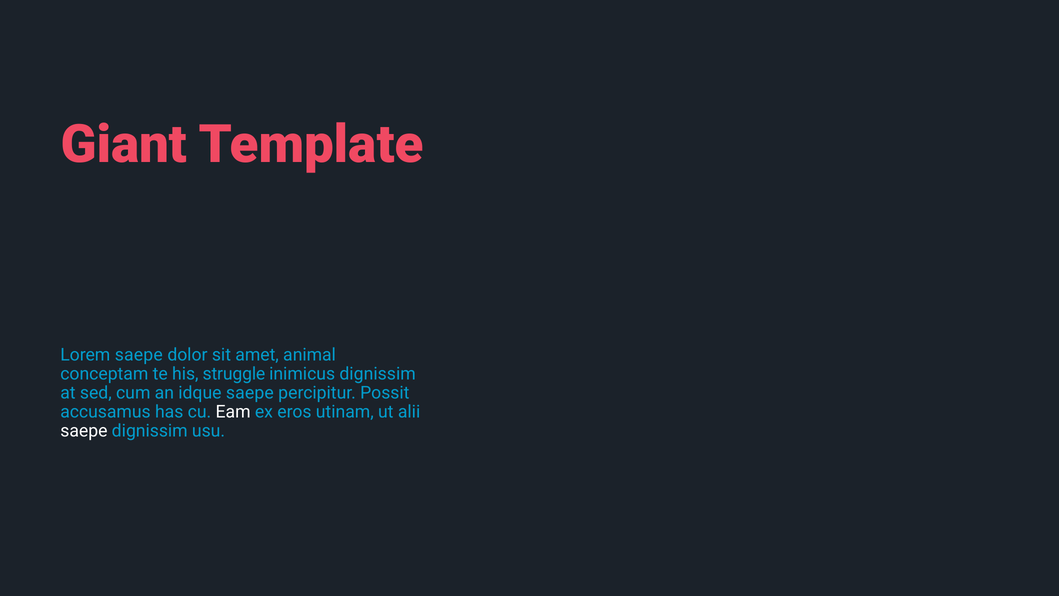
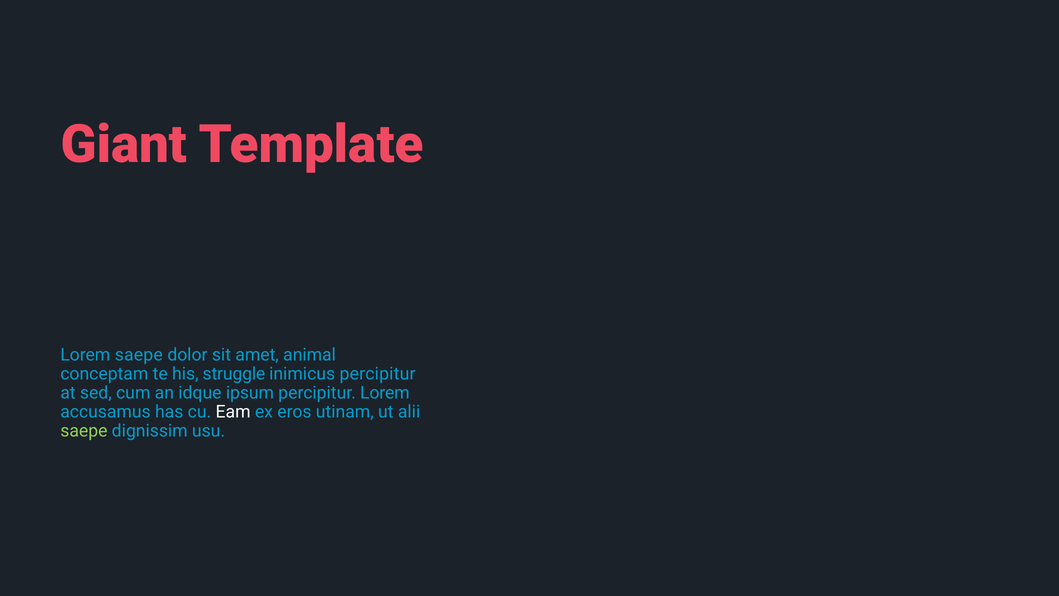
inimicus dignissim: dignissim -> percipitur (378, 374)
idque saepe: saepe -> ipsum (250, 393)
percipitur Possit: Possit -> Lorem (385, 393)
saepe colour: white -> light green (84, 431)
